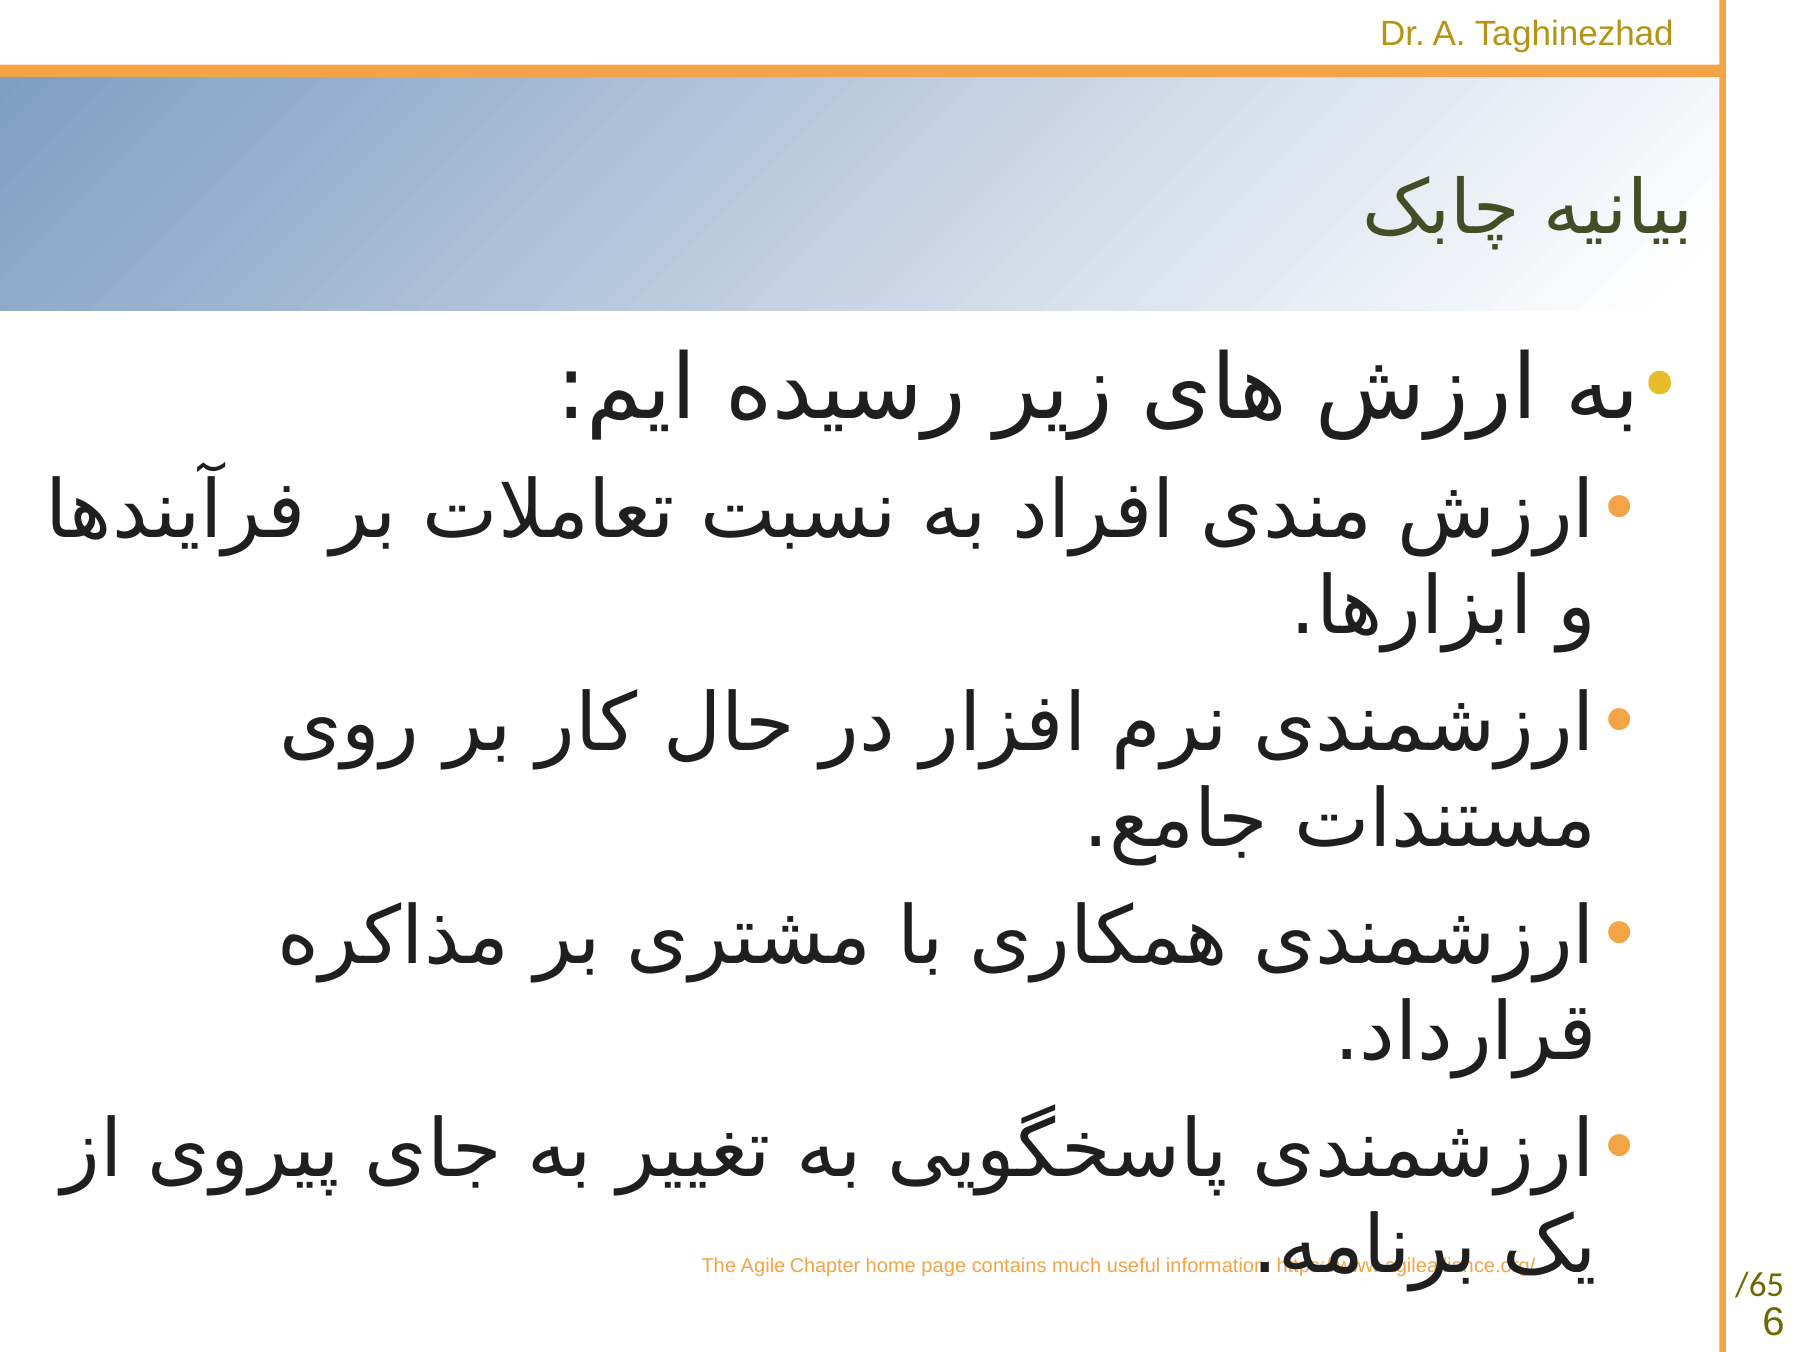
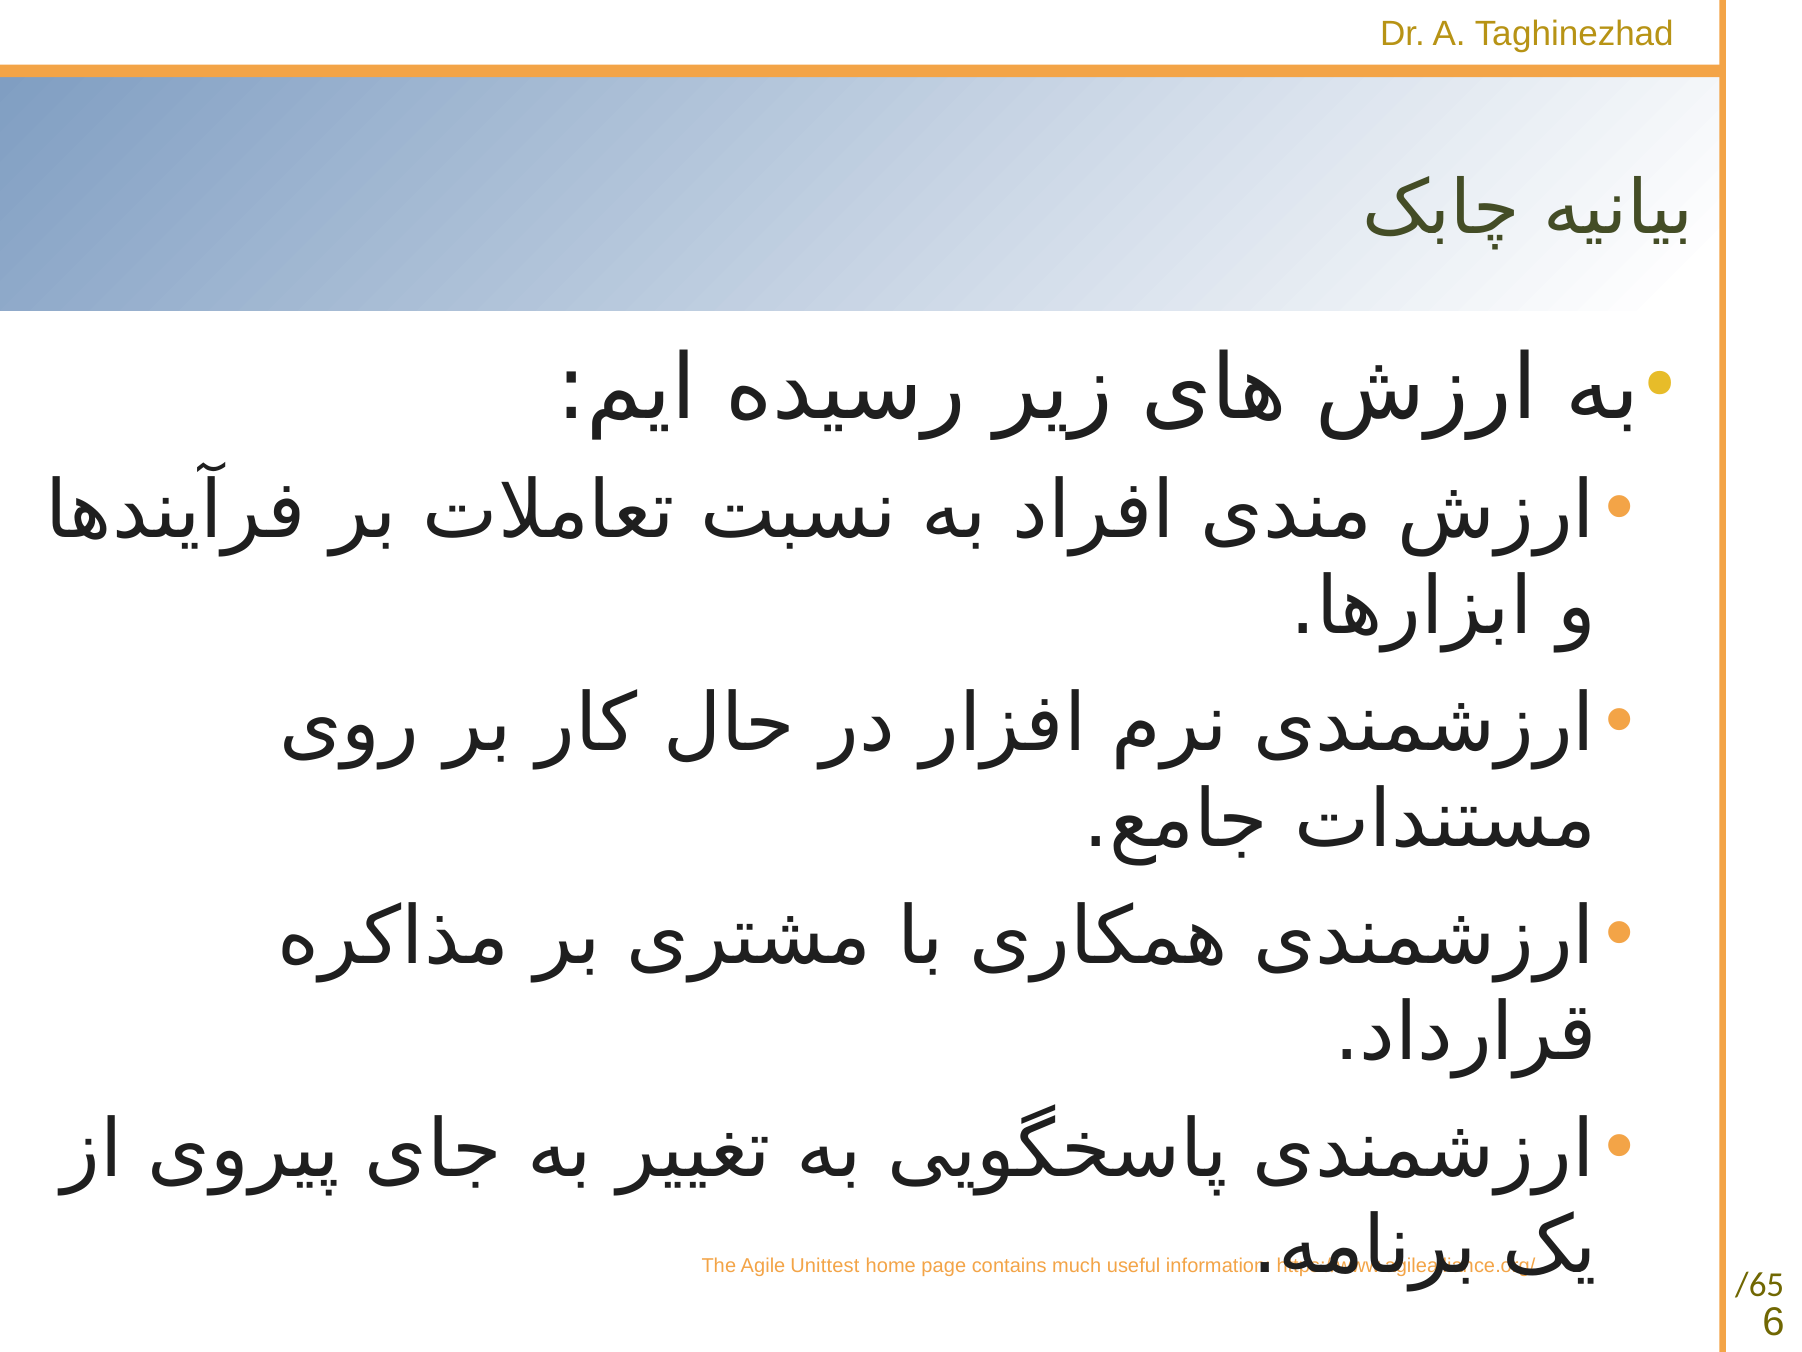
Chapter: Chapter -> Unittest (825, 1266)
